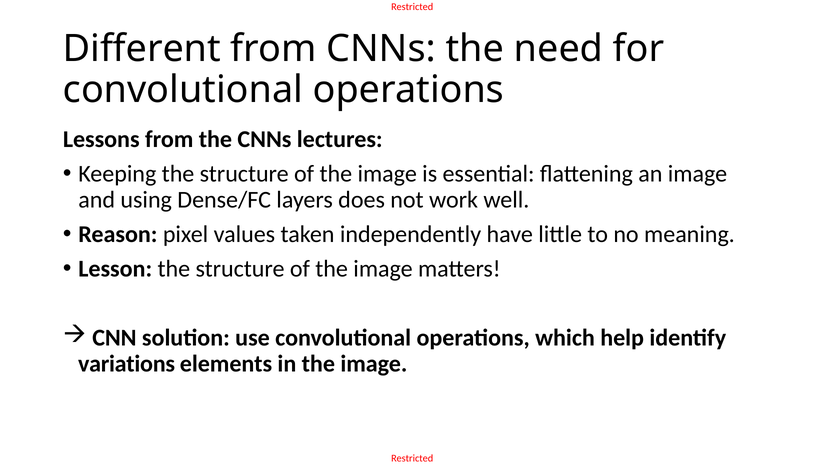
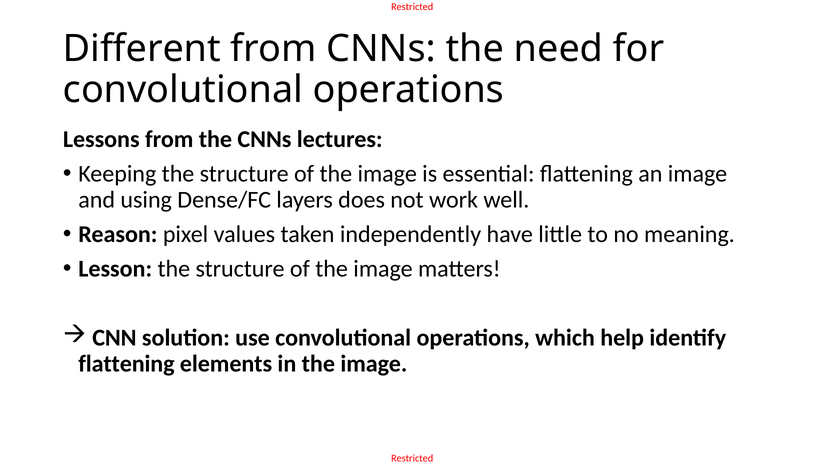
variations: variations -> flattening (126, 364)
